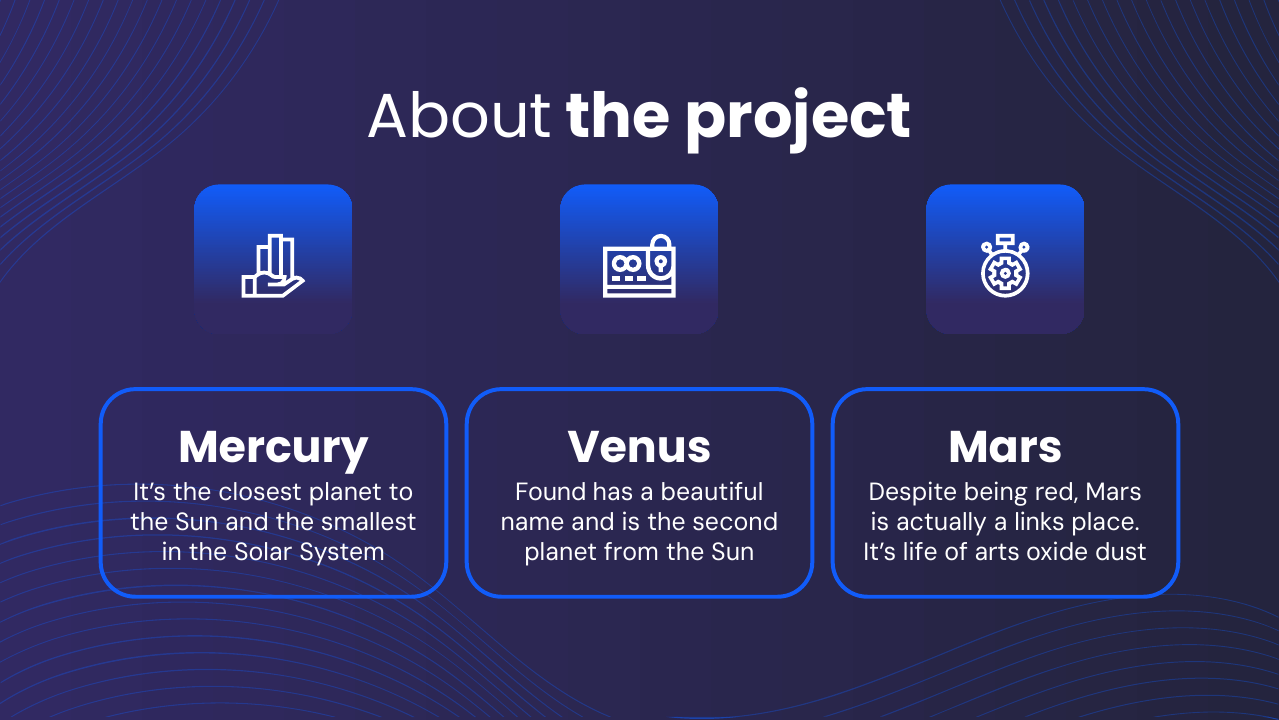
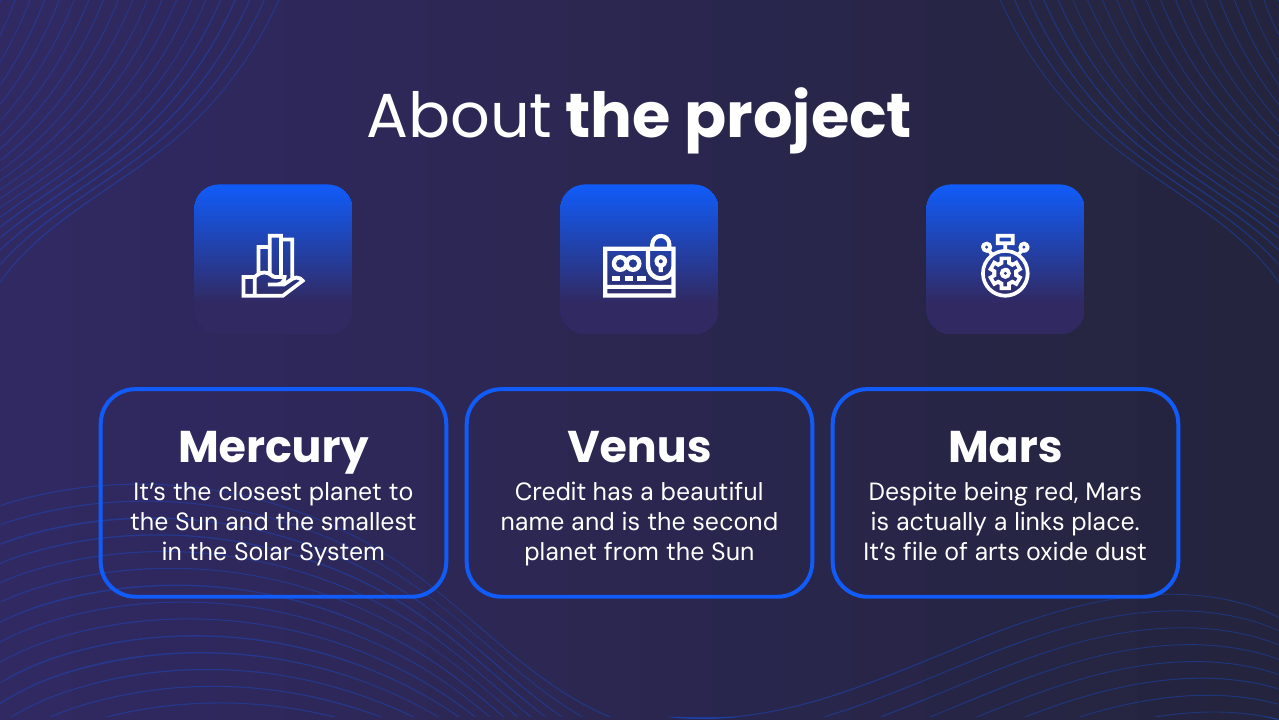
Found: Found -> Credit (551, 492)
life: life -> file (920, 551)
